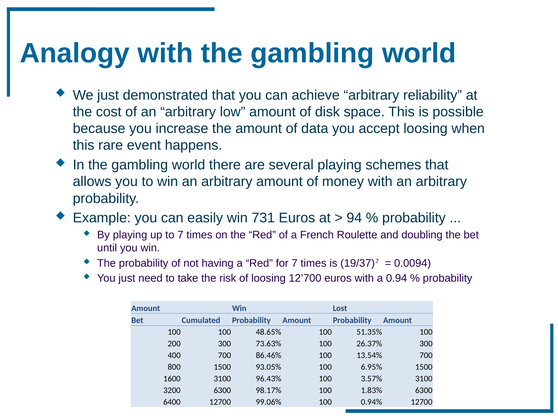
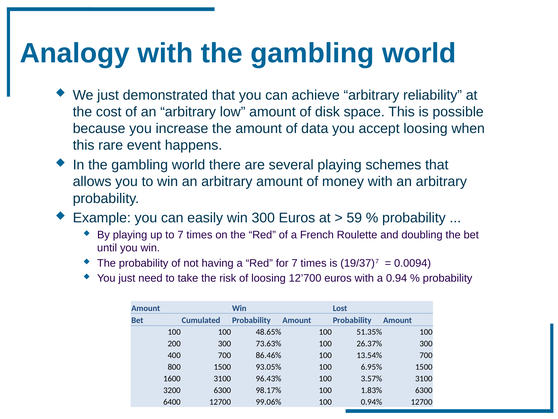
win 731: 731 -> 300 (263, 218)
94: 94 -> 59 (354, 218)
